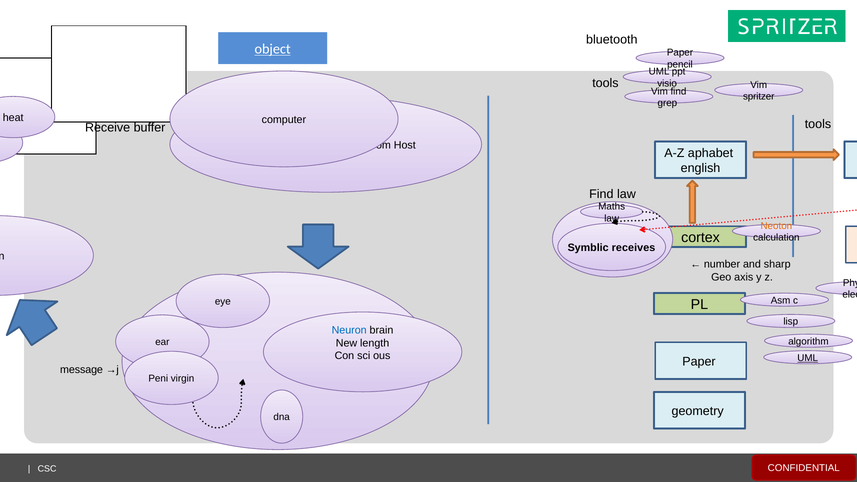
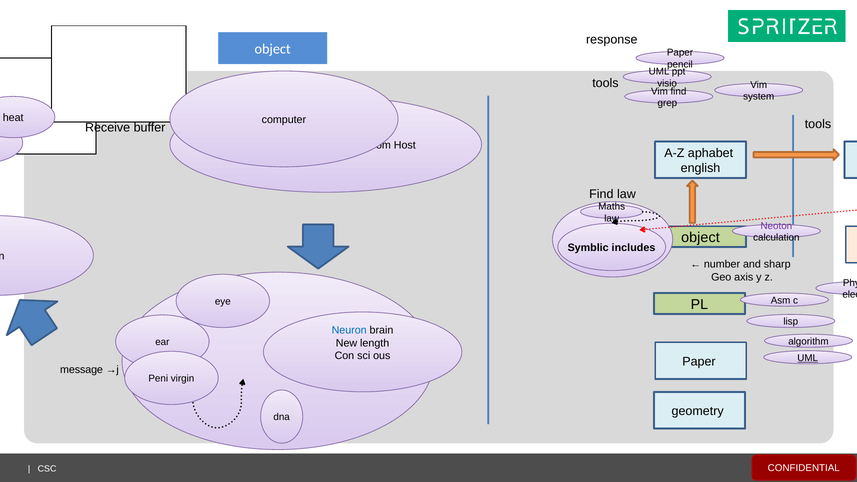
bluetooth: bluetooth -> response (612, 40)
object underline: present -> none (273, 49)
spritzer: spritzer -> system (759, 97)
Neoton colour: orange -> purple (776, 226)
cortex: cortex -> object (700, 238)
receives: receives -> includes (634, 248)
